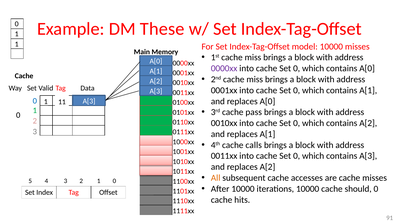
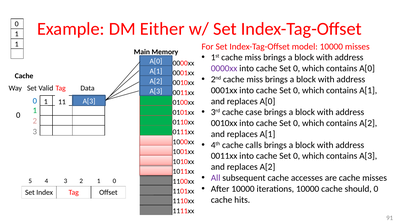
These: These -> Either (162, 29)
pass: pass -> case (254, 112)
All colour: orange -> purple (216, 178)
